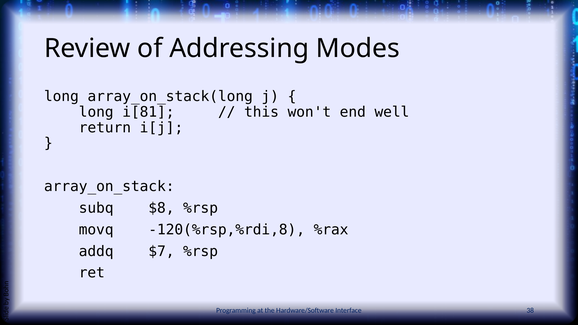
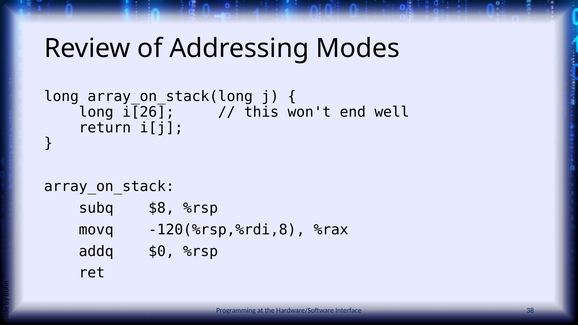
i[81: i[81 -> i[26 (148, 112)
$7: $7 -> $0 (161, 251)
